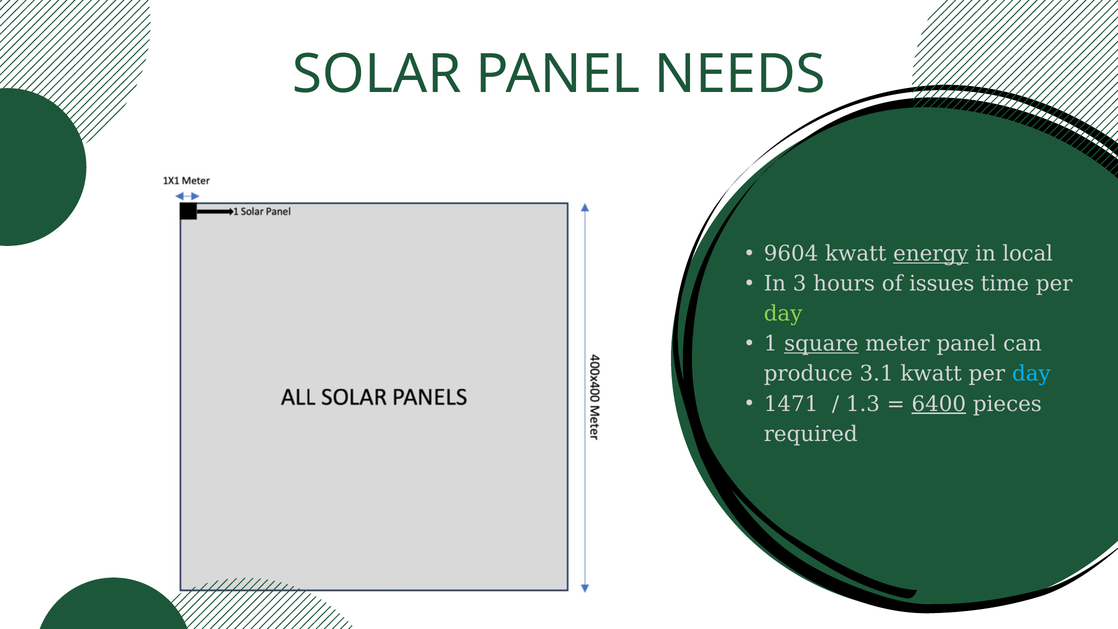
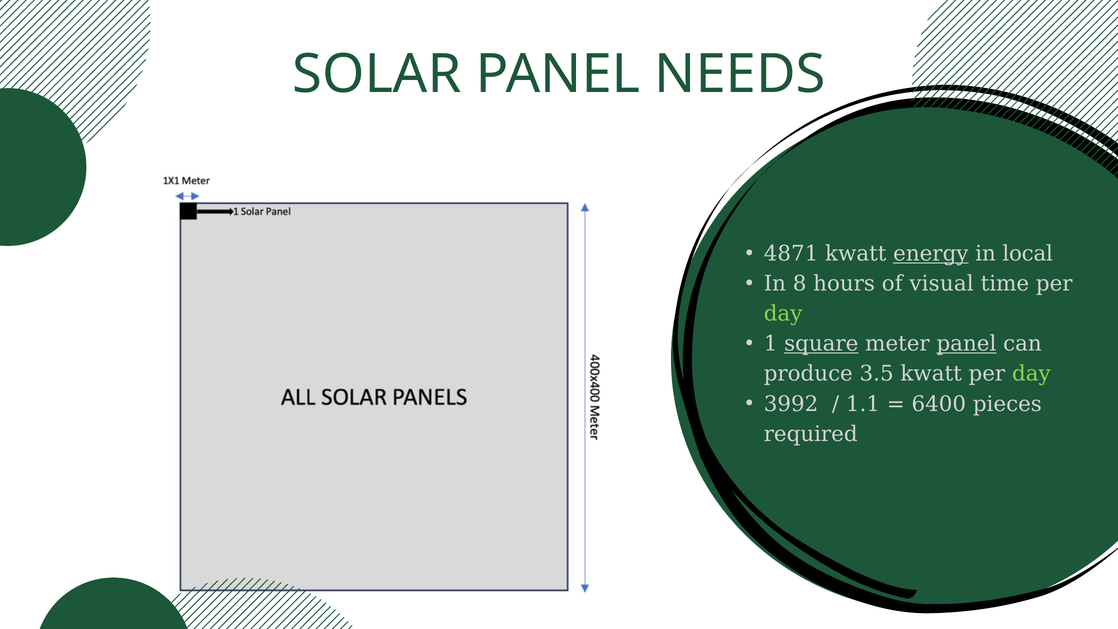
9604: 9604 -> 4871 (791, 254)
3: 3 -> 8 (800, 284)
issues: issues -> visual (942, 284)
panel underline: none -> present (966, 344)
3.1: 3.1 -> 3.5 (877, 374)
day colour: light blue -> light green (1031, 374)
1471: 1471 -> 3992 (791, 404)
1.3: 1.3 -> 1.1 (863, 404)
6400 underline: present -> none (939, 404)
